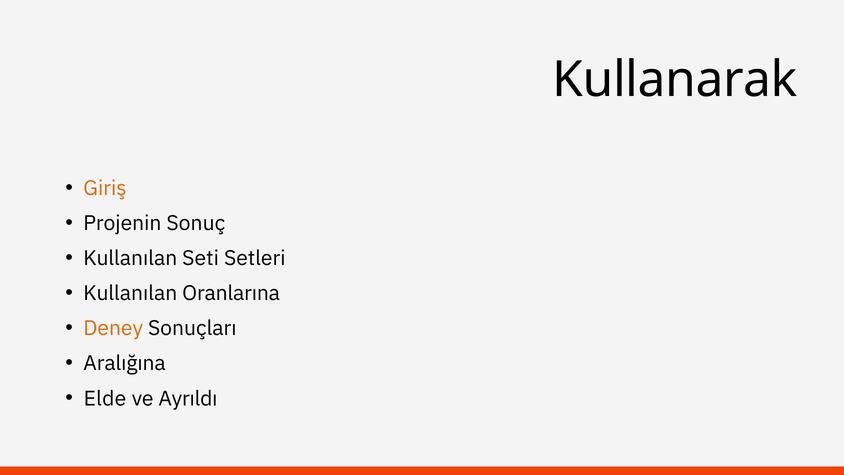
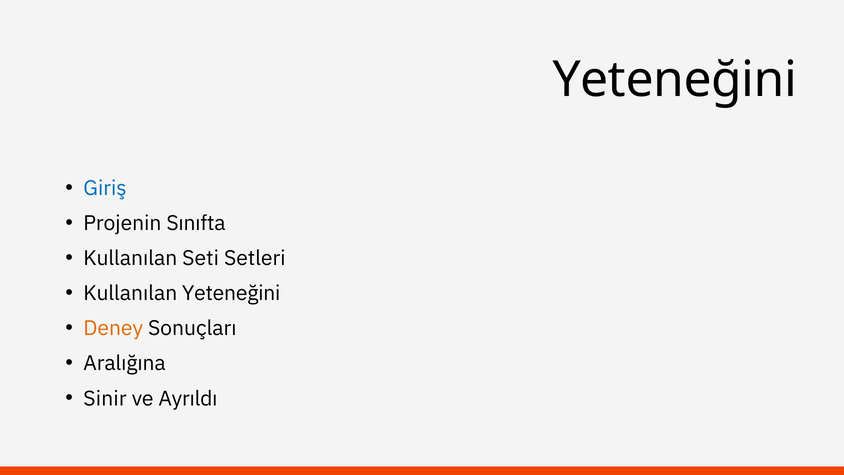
Kullanarak: Kullanarak -> Yeteneğini (675, 80)
Giriş colour: orange -> blue (105, 188)
Sonuç: Sonuç -> Sınıfta (196, 223)
Kullanılan Oranlarına: Oranlarına -> Yeteneğini (231, 293)
Elde: Elde -> Sinir (105, 398)
